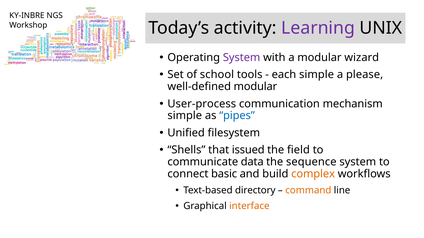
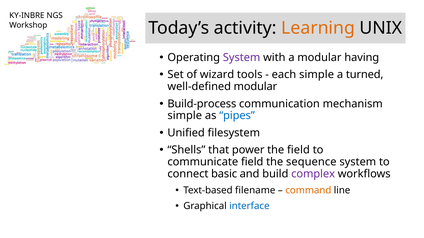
Learning colour: purple -> orange (318, 28)
wizard: wizard -> having (362, 58)
school: school -> wizard (217, 75)
please: please -> turned (365, 75)
User-process: User-process -> Build-process (202, 104)
issued: issued -> power (248, 150)
communicate data: data -> field (252, 162)
complex colour: orange -> purple (313, 174)
directory: directory -> filename (255, 191)
interface colour: orange -> blue (249, 206)
